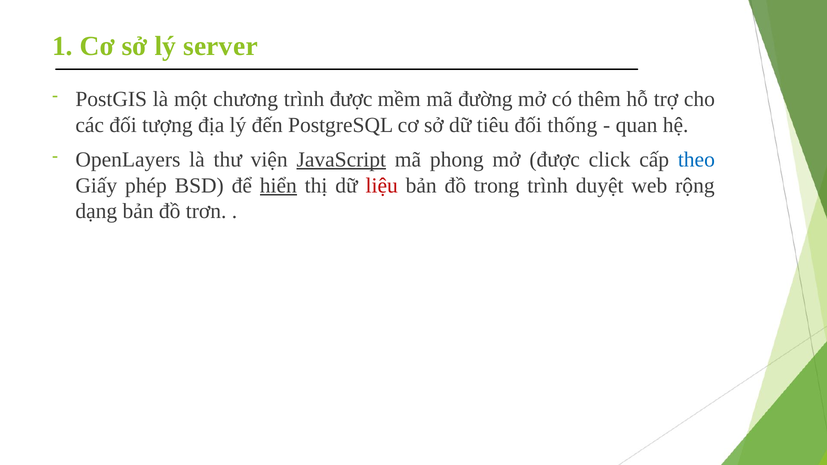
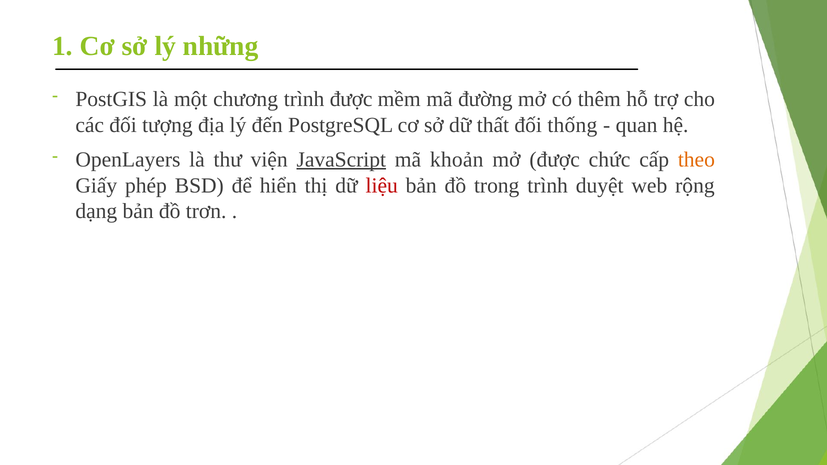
server: server -> những (221, 46)
tiêu: tiêu -> thất (493, 125)
phong: phong -> khoản (457, 160)
click: click -> chức (610, 160)
theo colour: blue -> orange (696, 160)
hiển underline: present -> none (278, 186)
